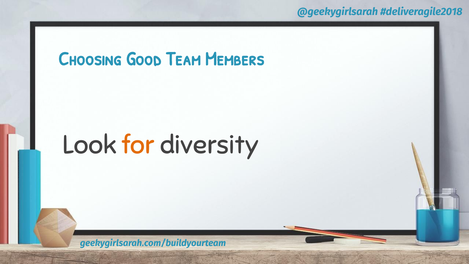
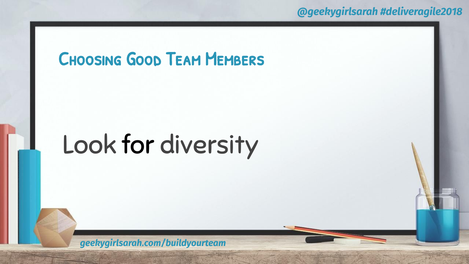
for colour: orange -> black (139, 145)
